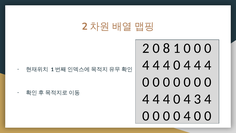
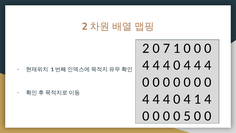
8: 8 -> 7 (166, 48)
4 3: 3 -> 1 (197, 99)
4: 4 -> 5 (187, 116)
